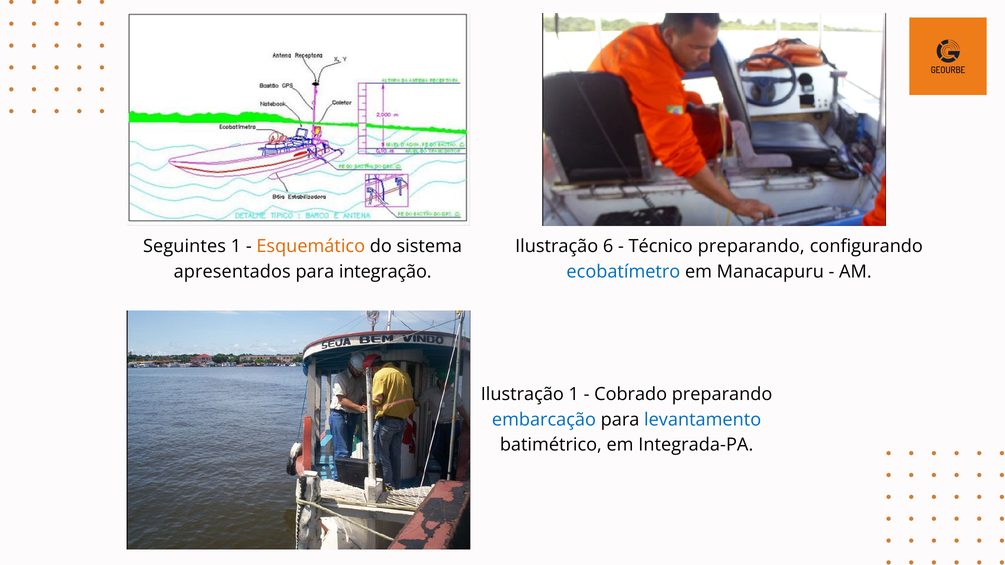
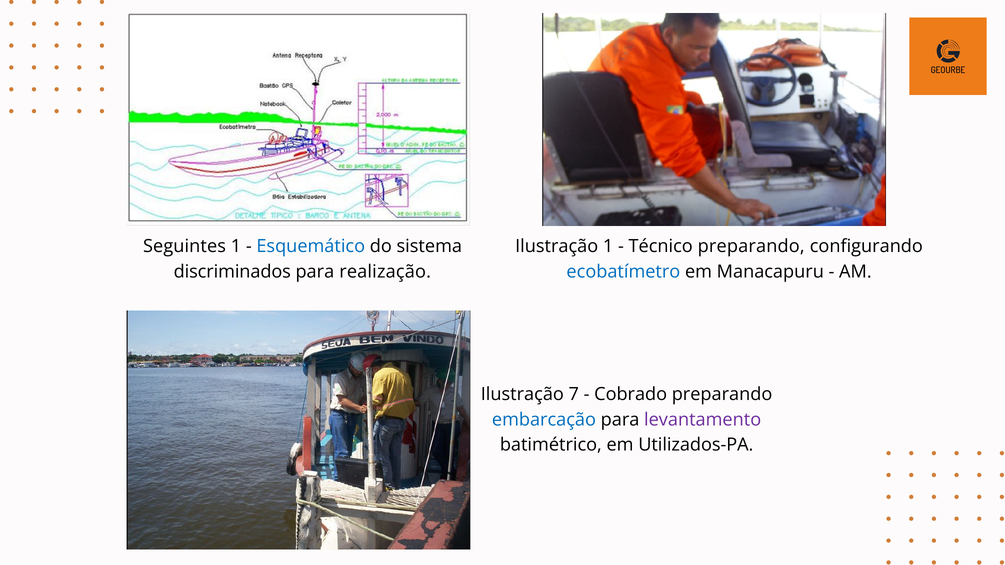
Esquemático colour: orange -> blue (311, 246)
Ilustração 6: 6 -> 1 (608, 246)
apresentados: apresentados -> discriminados (232, 272)
integração: integração -> realização (385, 272)
Ilustração 1: 1 -> 7 (574, 394)
levantamento colour: blue -> purple (703, 420)
Integrada-PA: Integrada-PA -> Utilizados-PA (696, 445)
